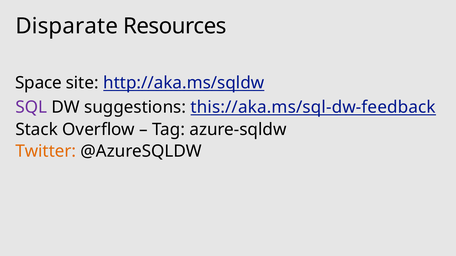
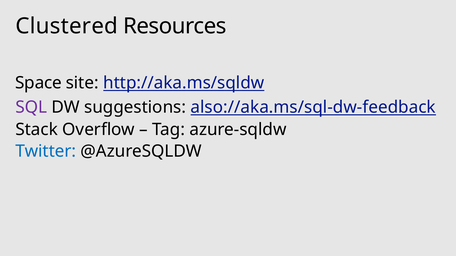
Disparate: Disparate -> Clustered (67, 26)
this://aka.ms/sql-dw-feedback: this://aka.ms/sql-dw-feedback -> also://aka.ms/sql-dw-feedback (313, 107)
Twitter colour: orange -> blue (46, 152)
